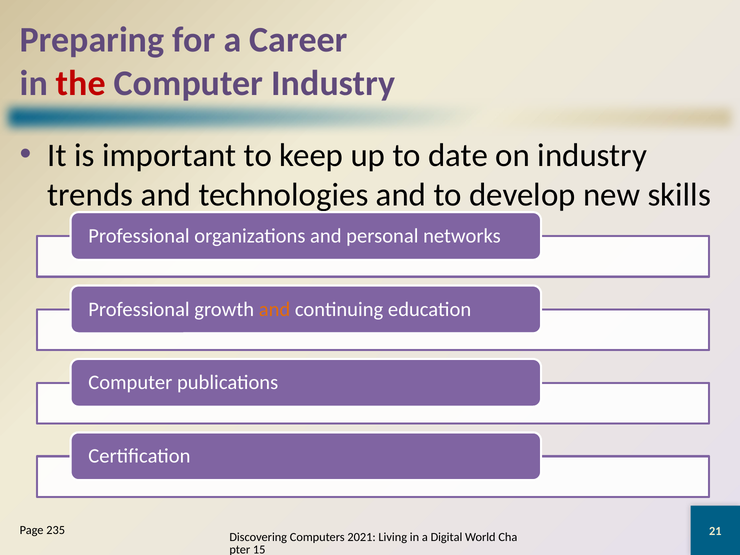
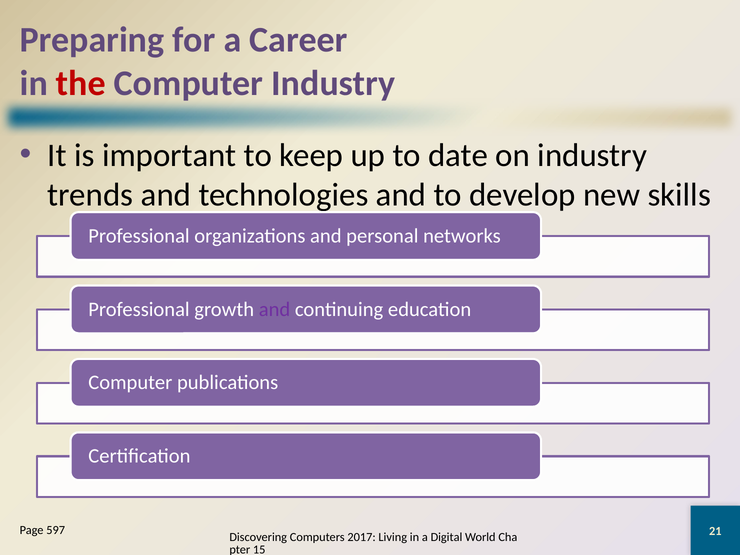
and colour: orange -> purple (275, 309)
235: 235 -> 597 (56, 530)
2021: 2021 -> 2017 (362, 537)
